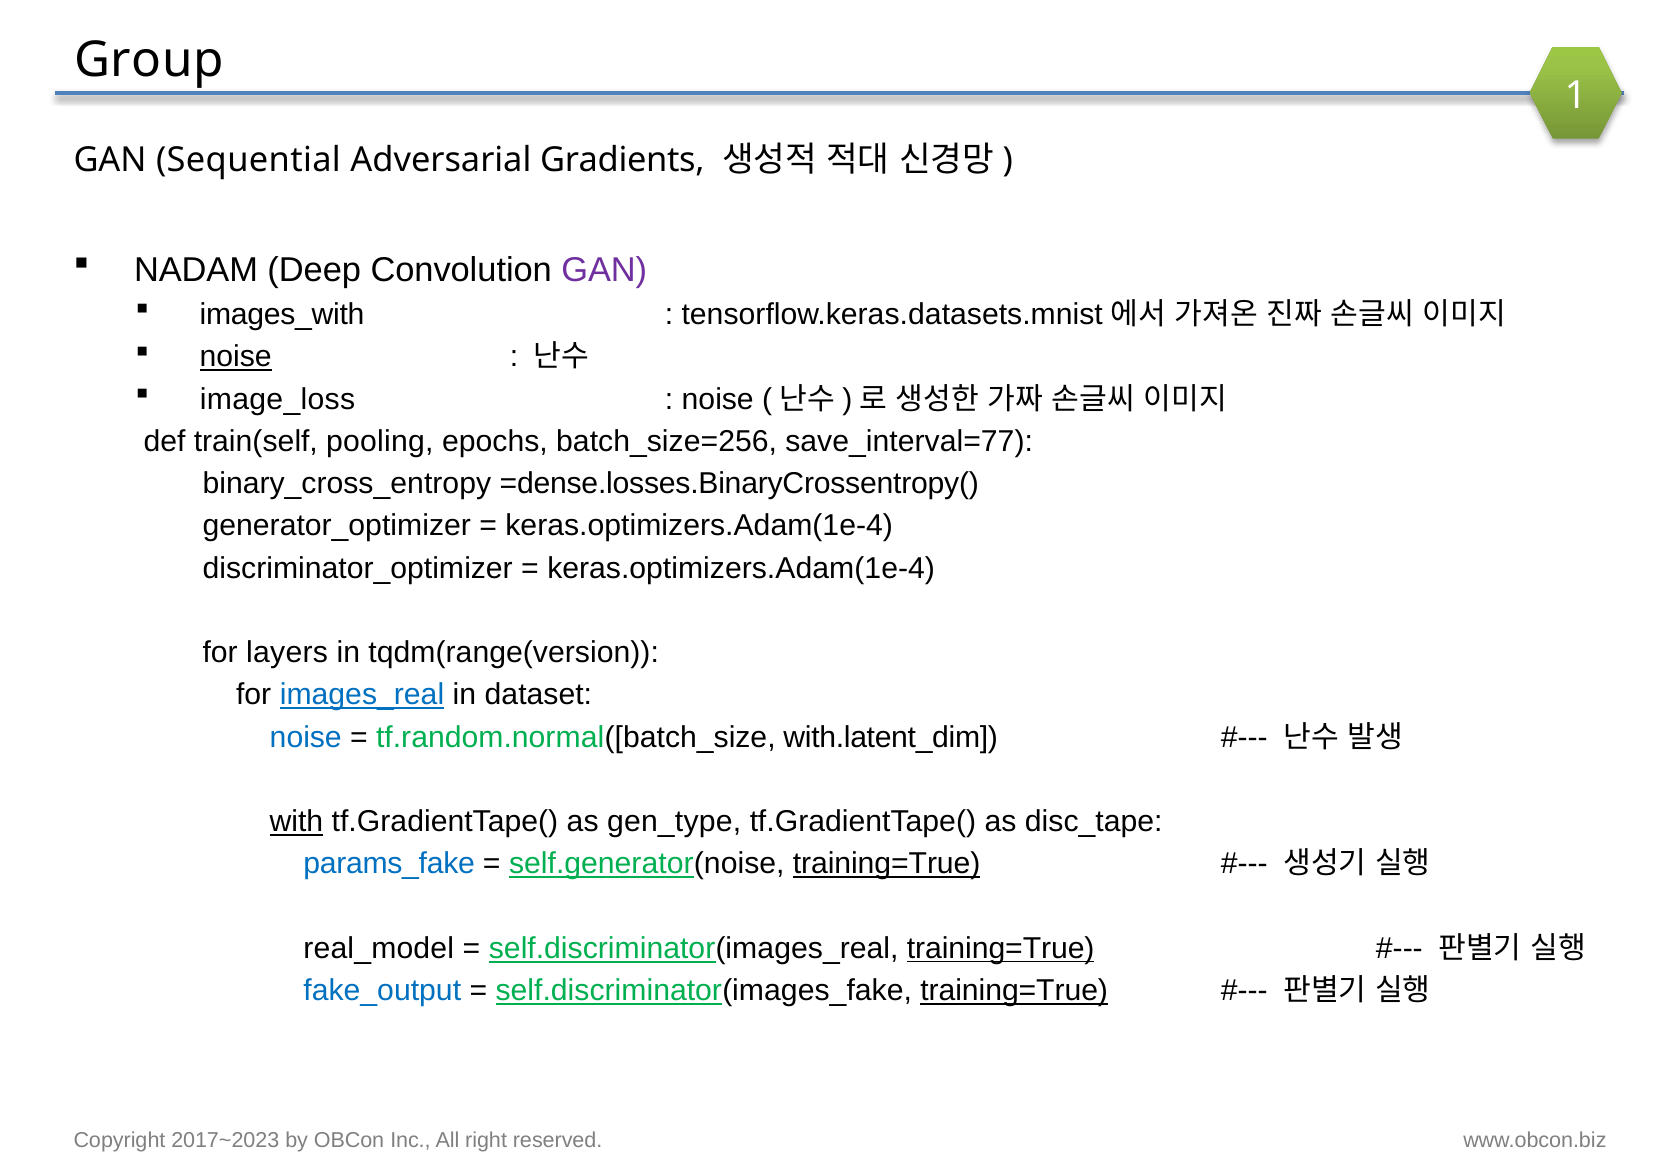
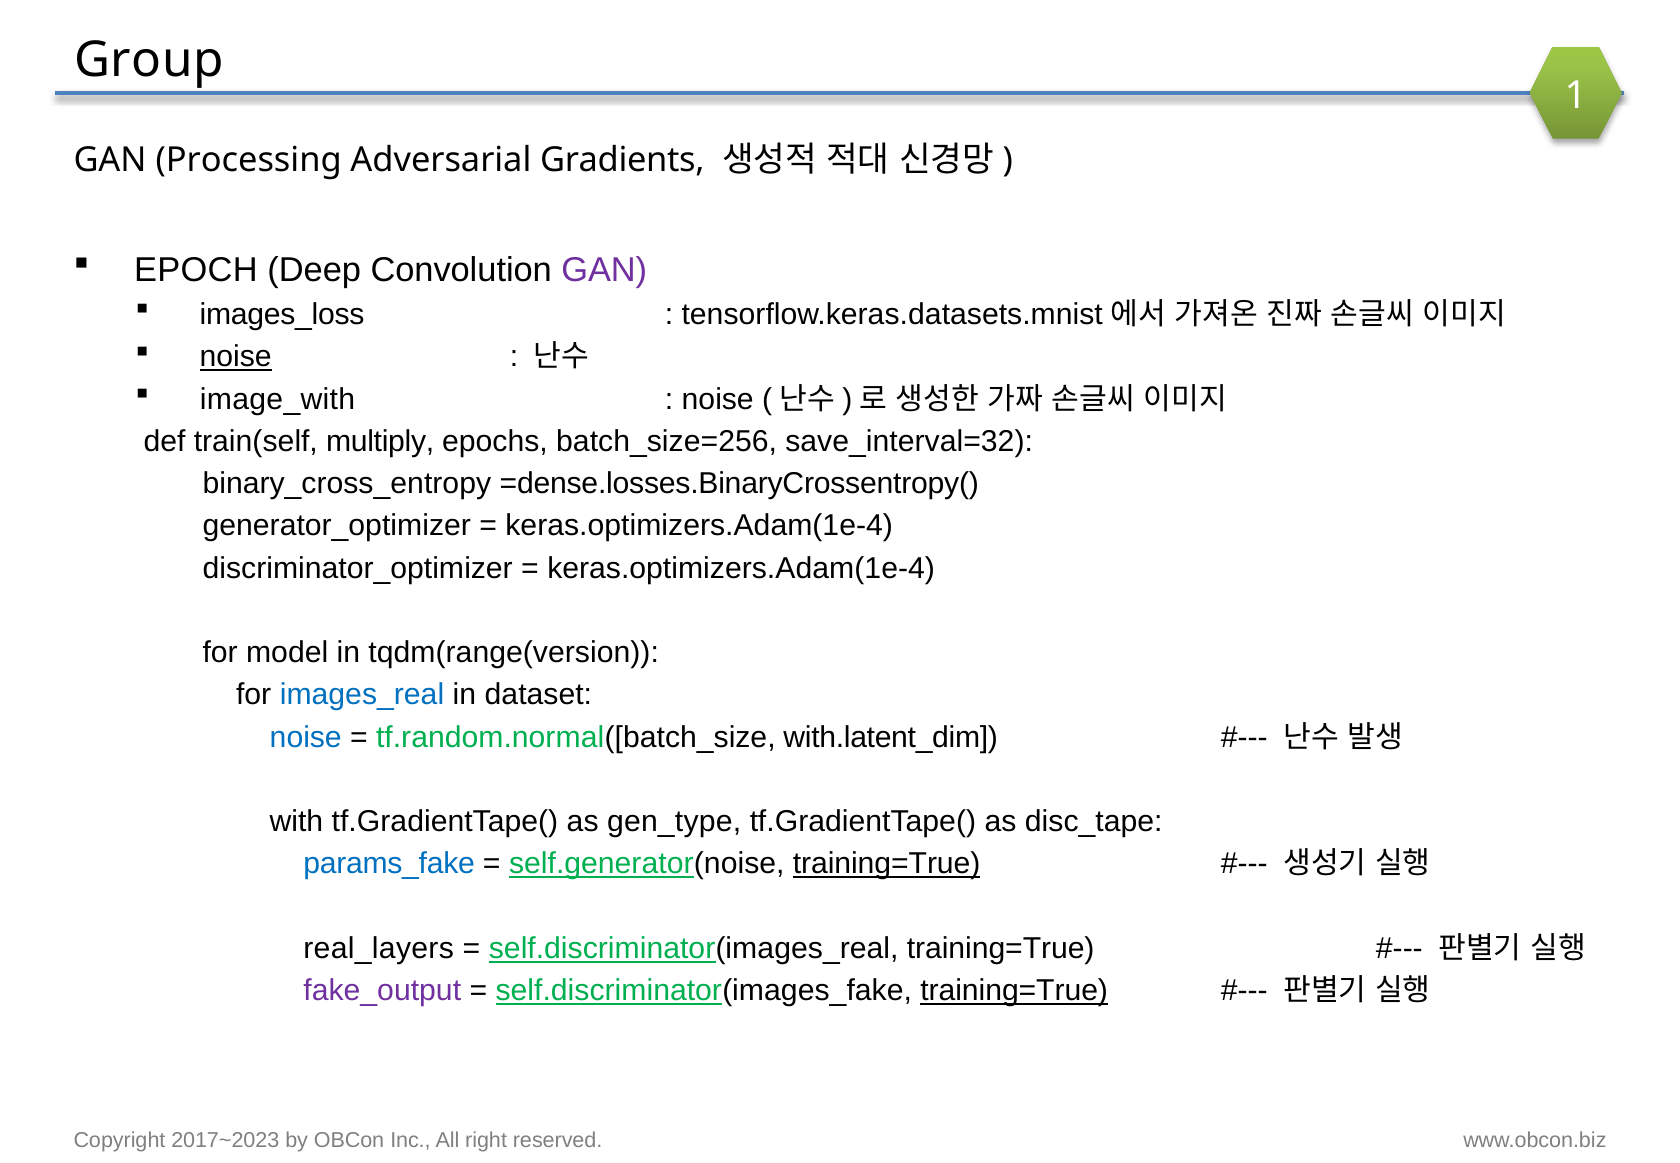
Sequential: Sequential -> Processing (249, 160)
NADAM: NADAM -> EPOCH (196, 270)
images_with: images_with -> images_loss (282, 315)
image_loss: image_loss -> image_with (278, 399)
pooling: pooling -> multiply (380, 442)
save_interval=77: save_interval=77 -> save_interval=32 (909, 442)
layers: layers -> model (287, 653)
images_real underline: present -> none (362, 695)
with underline: present -> none (296, 822)
real_model: real_model -> real_layers (379, 949)
training=True underline: present -> none (1001, 949)
fake_output colour: blue -> purple (382, 991)
